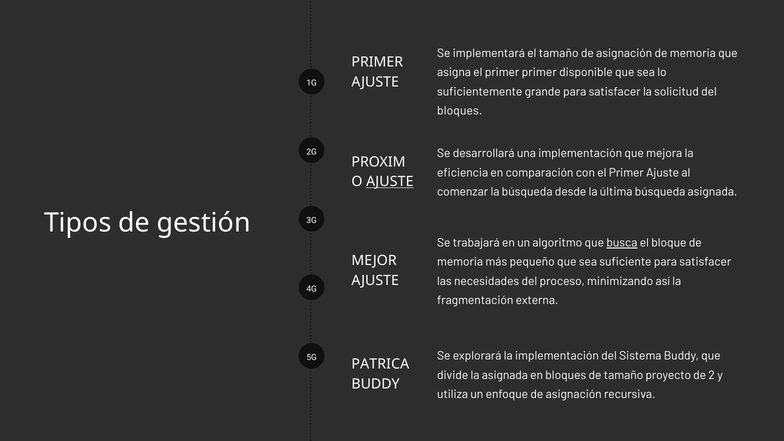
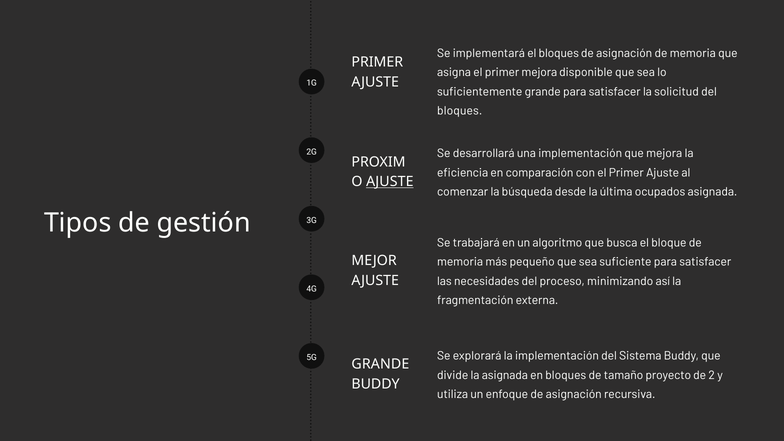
el tamaño: tamaño -> bloques (559, 53)
primer primer: primer -> mejora (539, 72)
última búsqueda: búsqueda -> ocupados (660, 192)
busca underline: present -> none (622, 243)
PATRICA: PATRICA -> GRANDE (380, 364)
